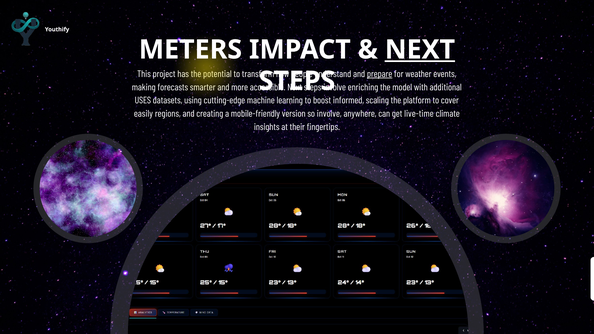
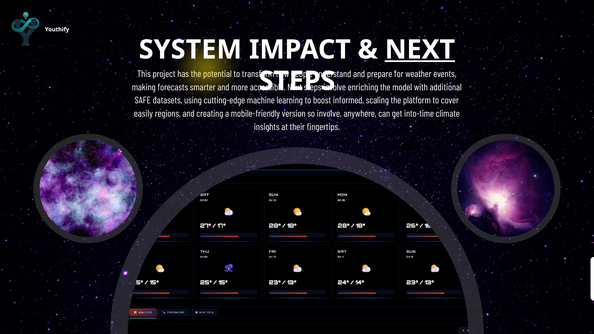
METERS: METERS -> SYSTEM (190, 50)
prepare underline: present -> none (380, 74)
USES: USES -> SAFE (143, 101)
live-time: live-time -> into-time (419, 114)
